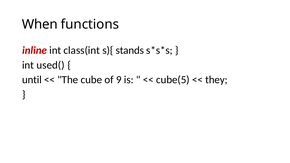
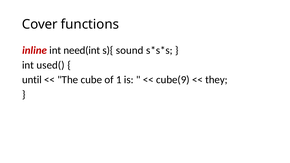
When: When -> Cover (40, 24)
class(int: class(int -> need(int (82, 50)
stands: stands -> sound (130, 50)
9: 9 -> 1 (119, 80)
cube(5: cube(5 -> cube(9 (173, 80)
